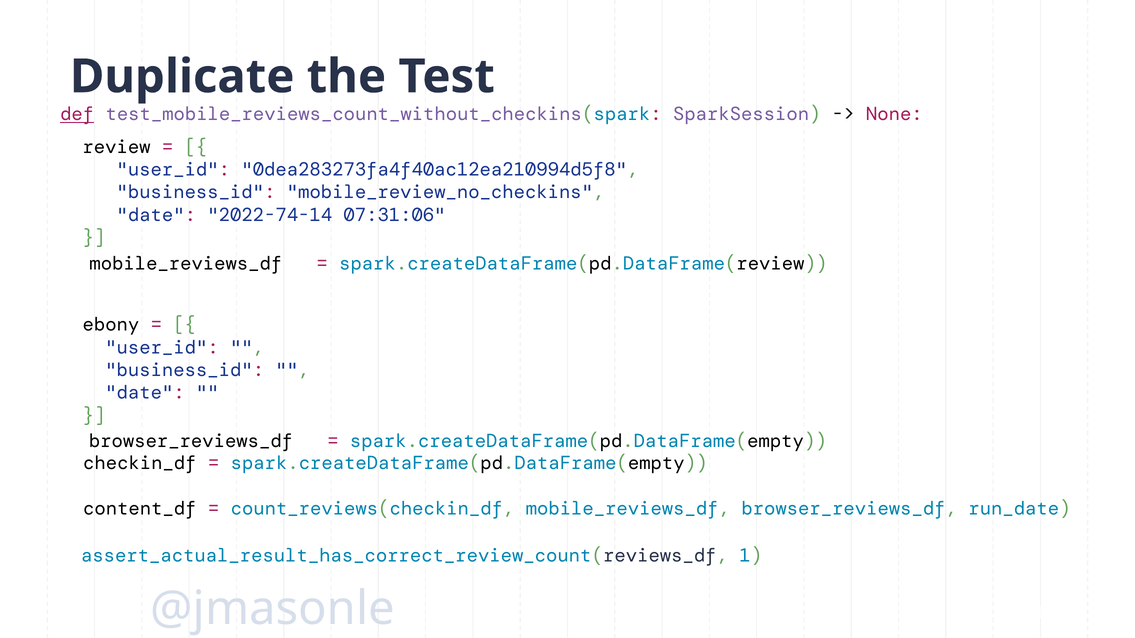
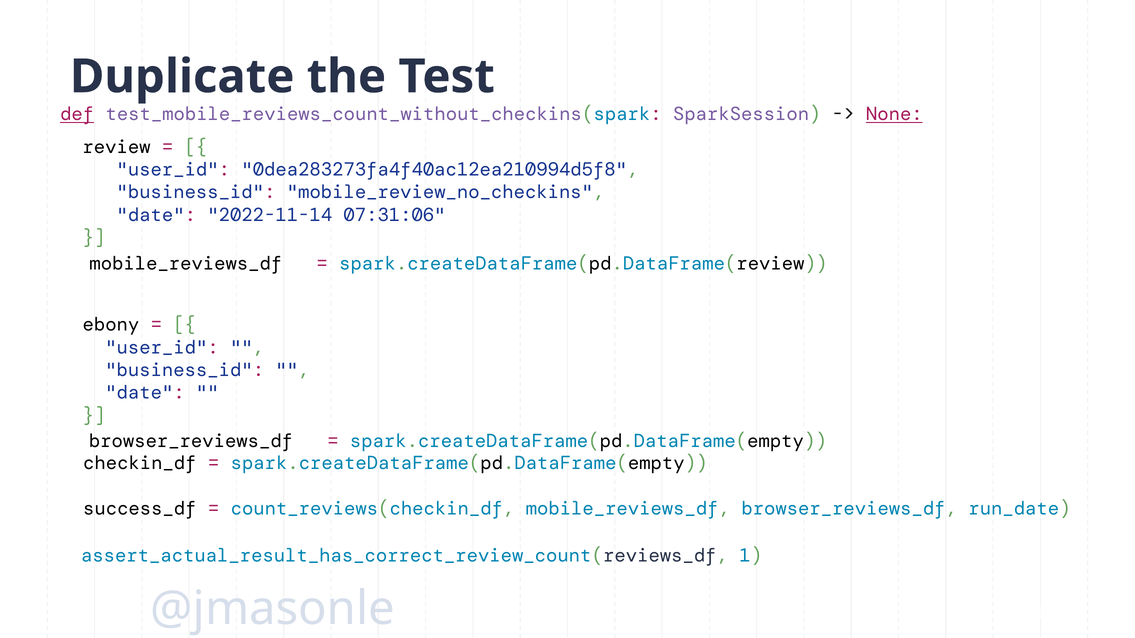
None underline: none -> present (894, 114)
2022-74-14: 2022-74-14 -> 2022-11-14 (270, 215)
content_df: content_df -> success_df (140, 509)
